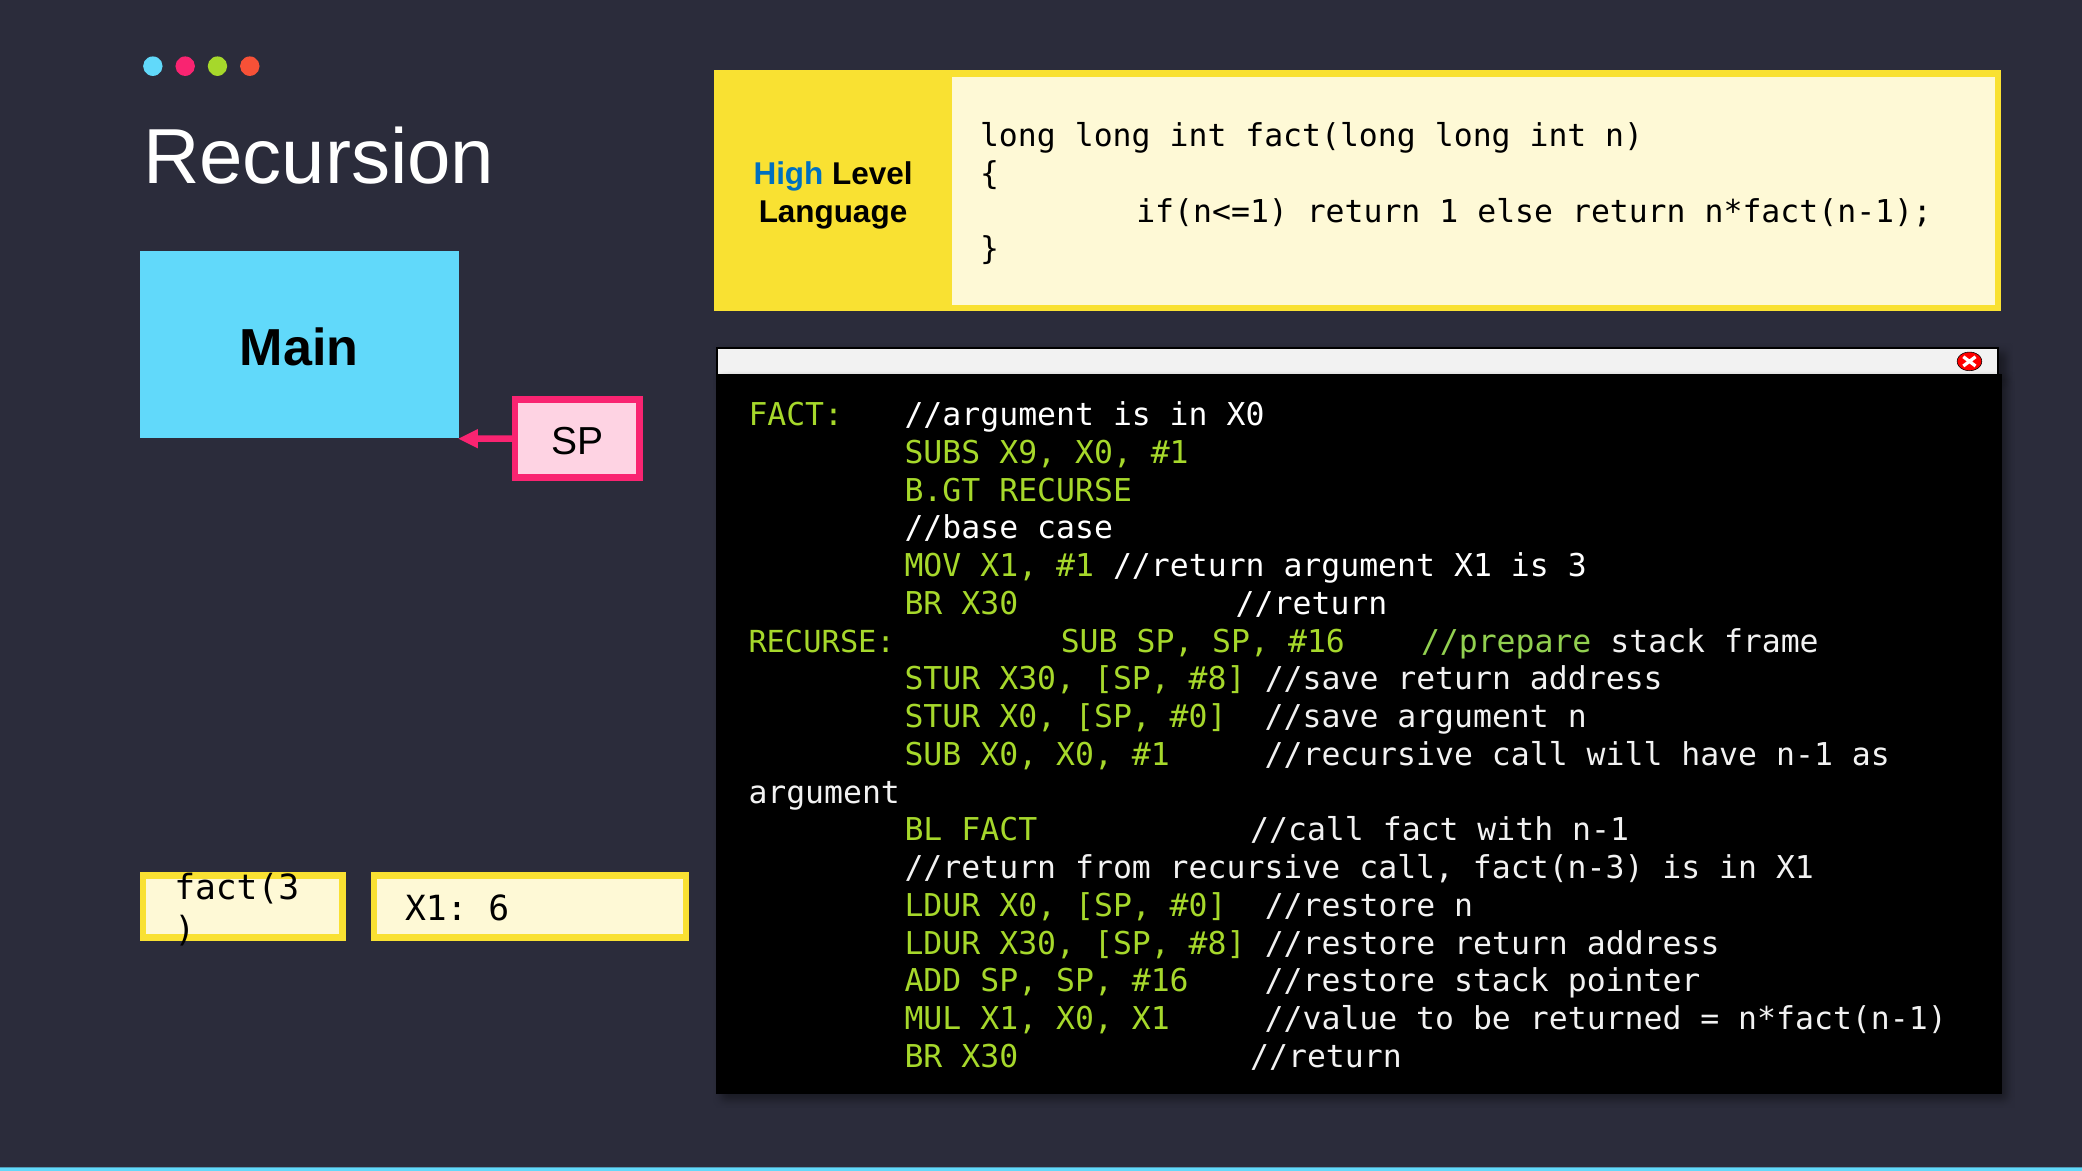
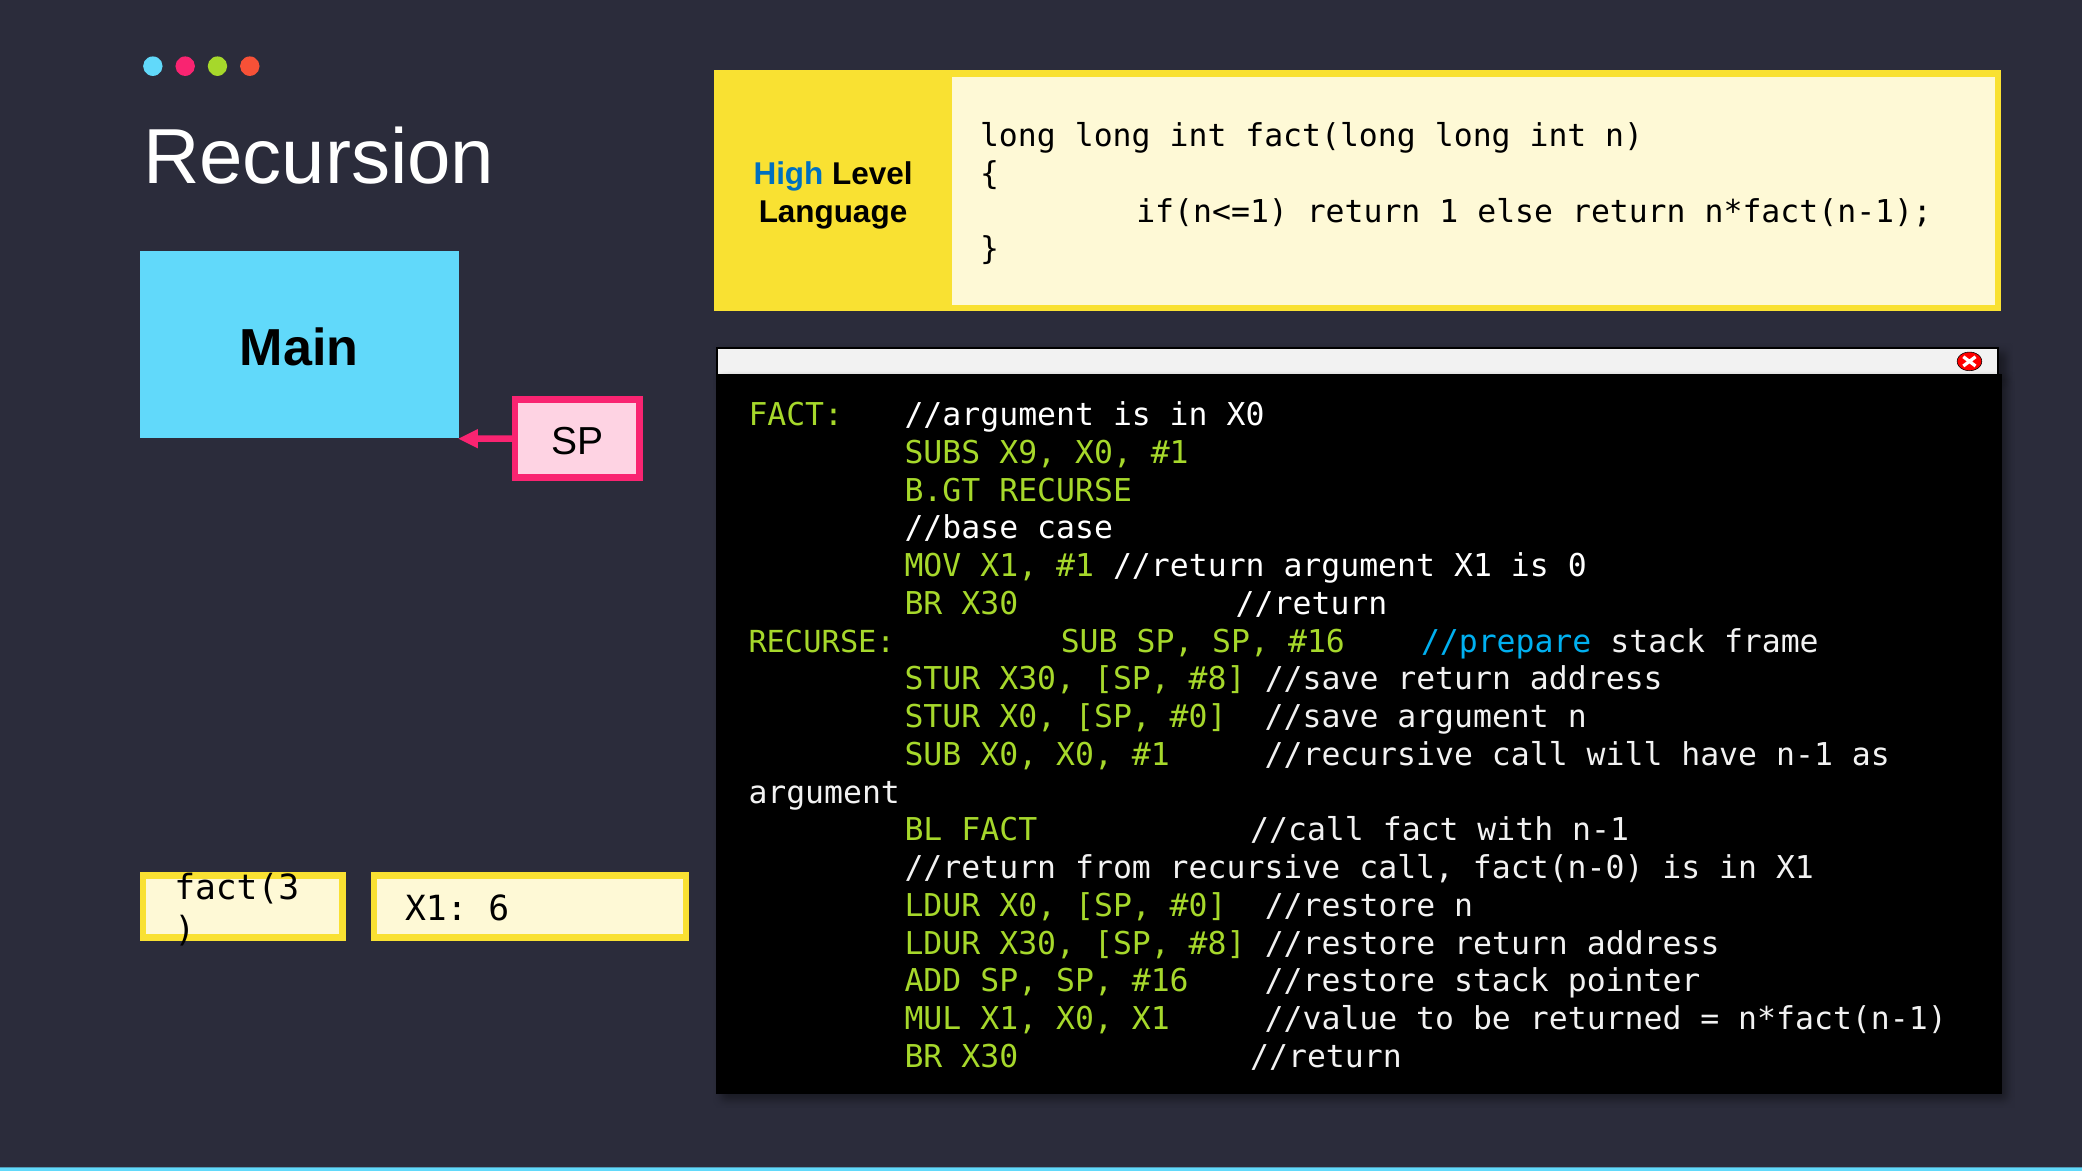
3: 3 -> 0 (1577, 566)
//prepare colour: light green -> light blue (1506, 642)
fact(n-3: fact(n-3 -> fact(n-0 (1558, 868)
